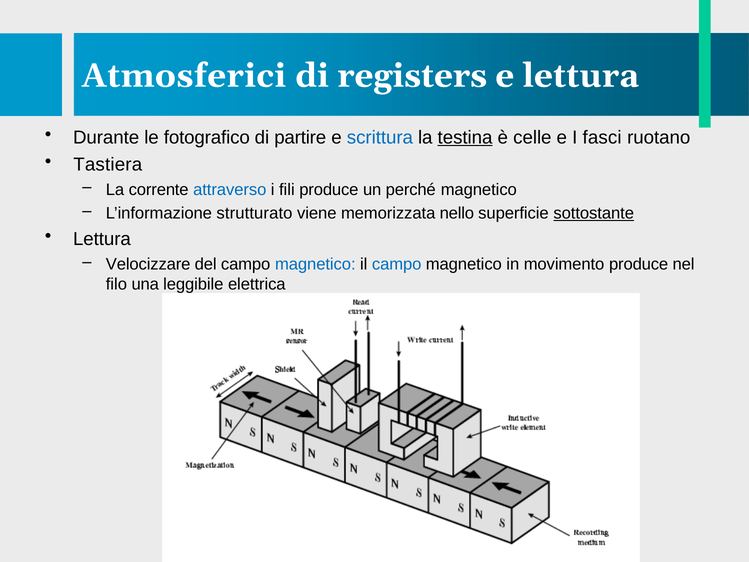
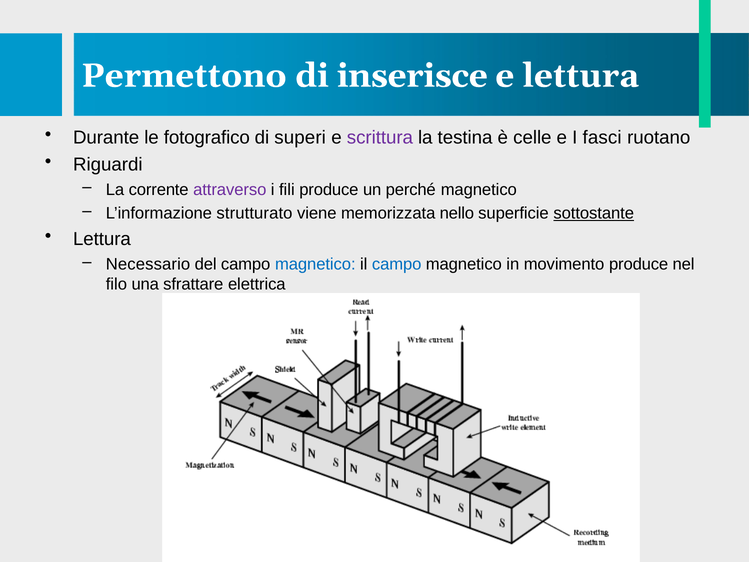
Atmosferici: Atmosferici -> Permettono (184, 76)
registers: registers -> inserisce (412, 76)
partire: partire -> superi (300, 137)
scrittura colour: blue -> purple (380, 137)
testina underline: present -> none (465, 137)
Tastiera: Tastiera -> Riguardi (108, 164)
attraverso colour: blue -> purple (230, 189)
Velocizzare: Velocizzare -> Necessario (148, 264)
leggibile: leggibile -> sfrattare (193, 284)
